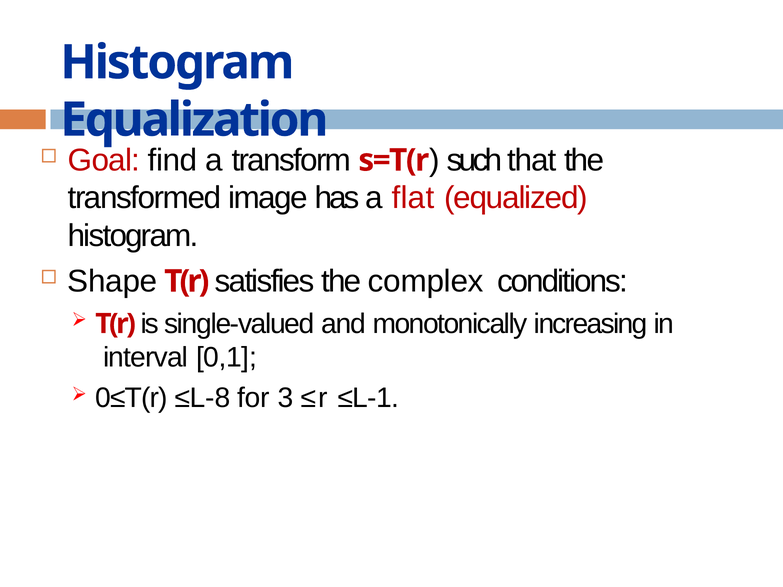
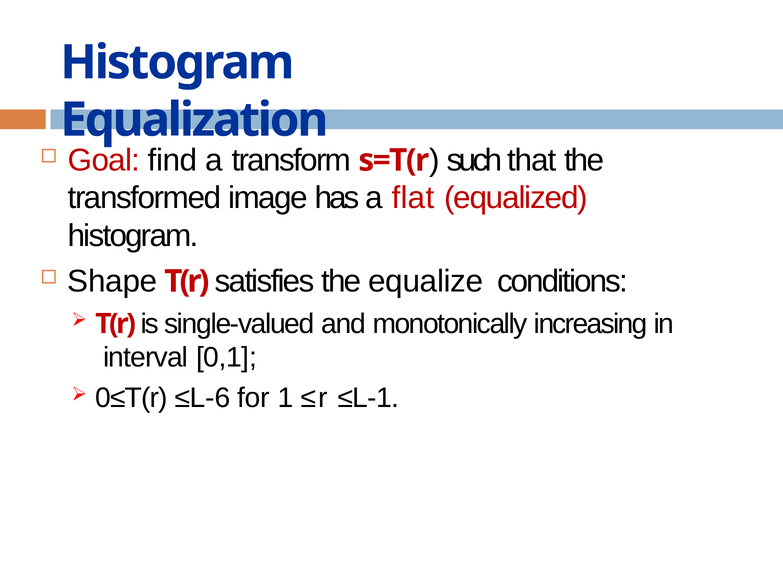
complex: complex -> equalize (426, 281)
≤L-8: ≤L-8 -> ≤L-6 (202, 398)
3: 3 -> 1 (285, 398)
